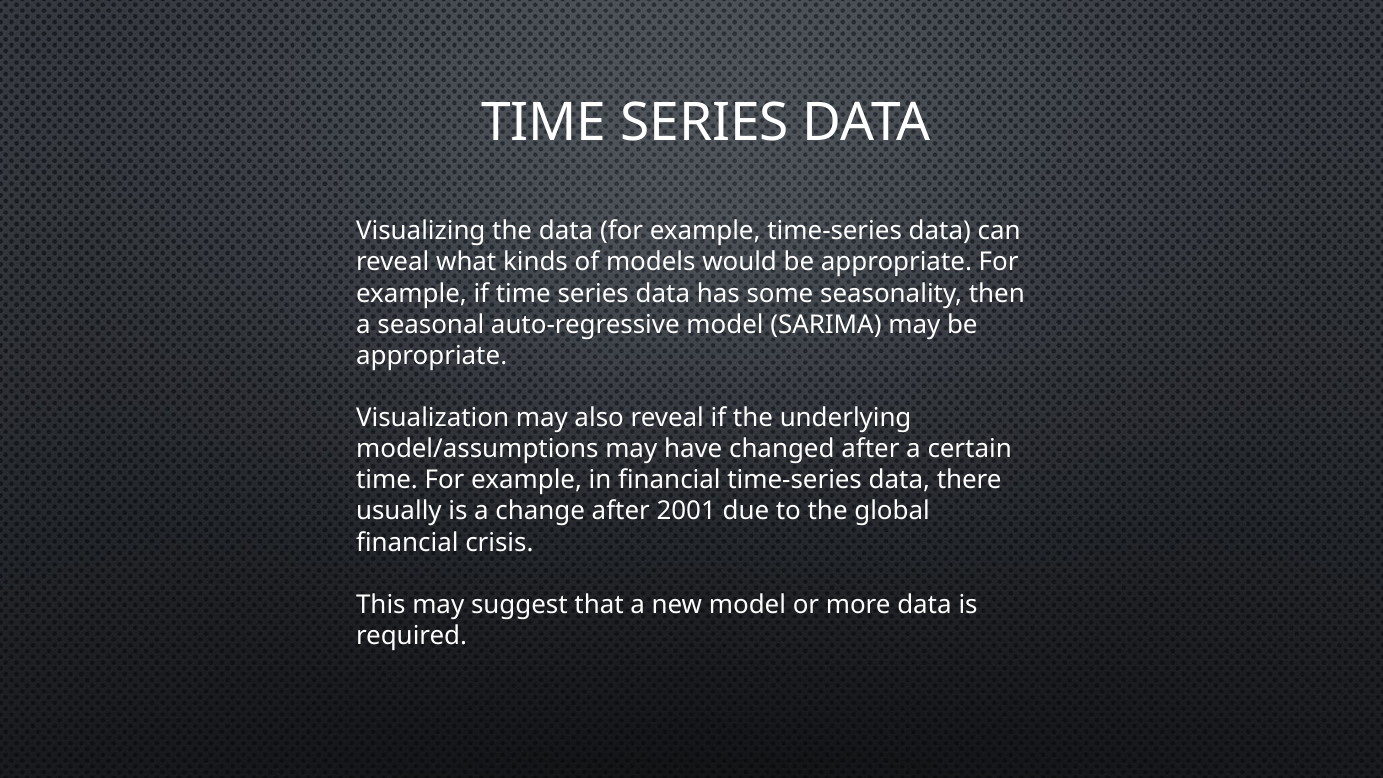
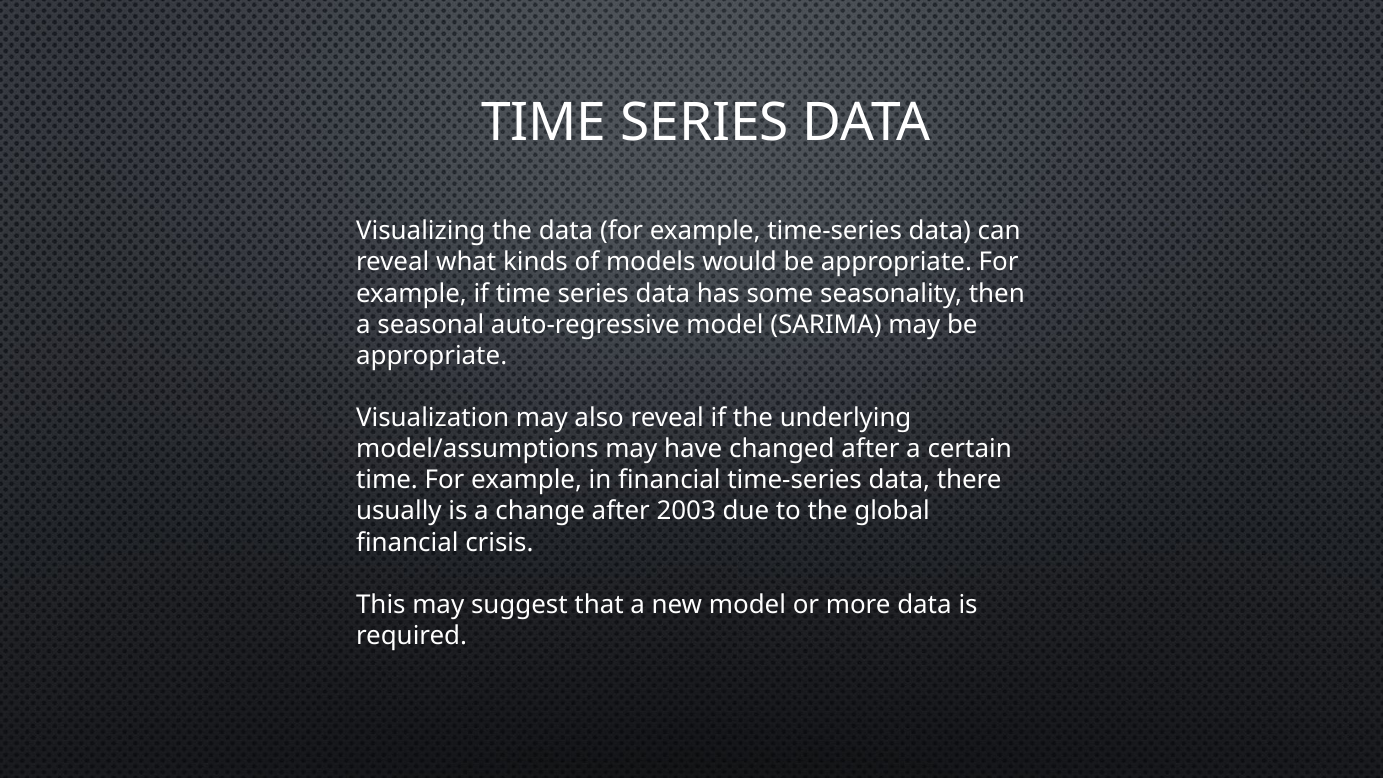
2001: 2001 -> 2003 (686, 511)
